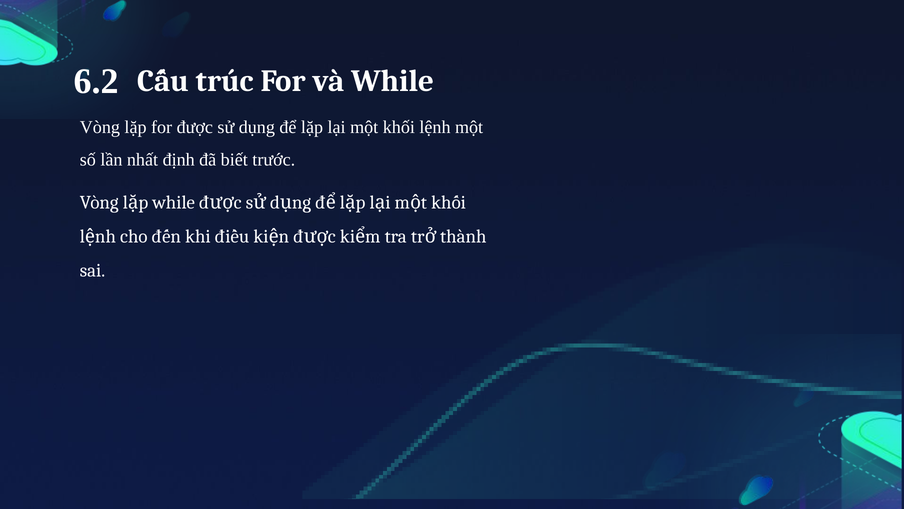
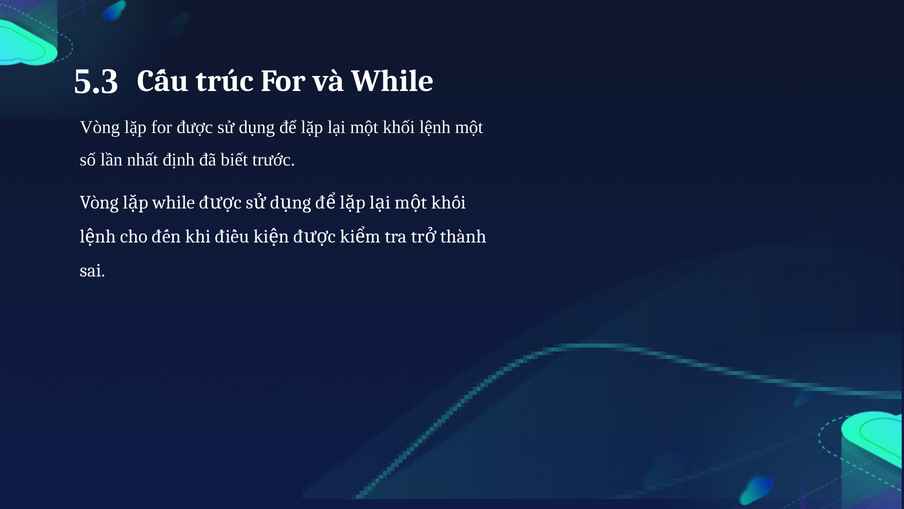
6.2: 6.2 -> 5.3 (96, 81)
